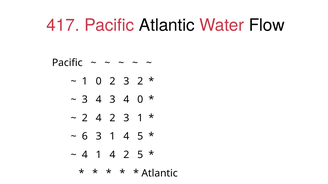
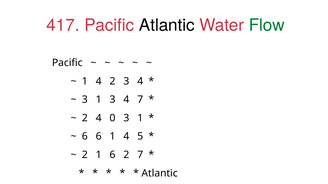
Flow colour: black -> green (267, 25)
0: 0 -> 4 (99, 81)
2 3 2: 2 -> 4 (140, 81)
4: 4 -> 1 (99, 100)
4 0: 0 -> 7 (140, 100)
2 4 2: 2 -> 0 (112, 118)
6 3: 3 -> 6 (99, 137)
4: 4 -> 2 (85, 155)
4: 4 -> 6 (112, 155)
2 5: 5 -> 7 (140, 155)
